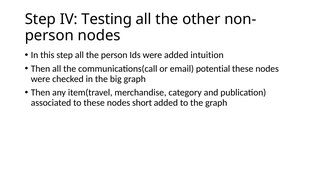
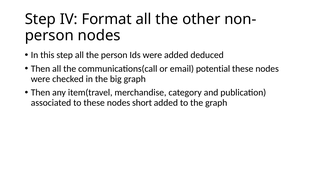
Testing: Testing -> Format (107, 19)
intuition: intuition -> deduced (207, 55)
